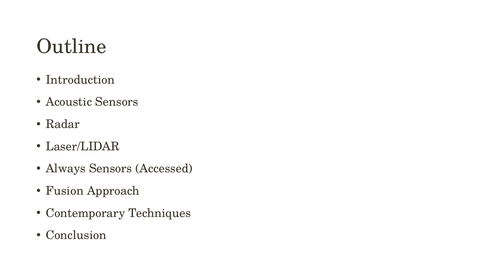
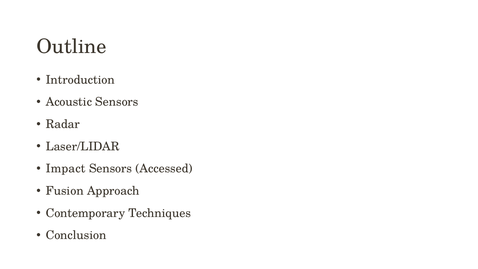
Always: Always -> Impact (66, 169)
